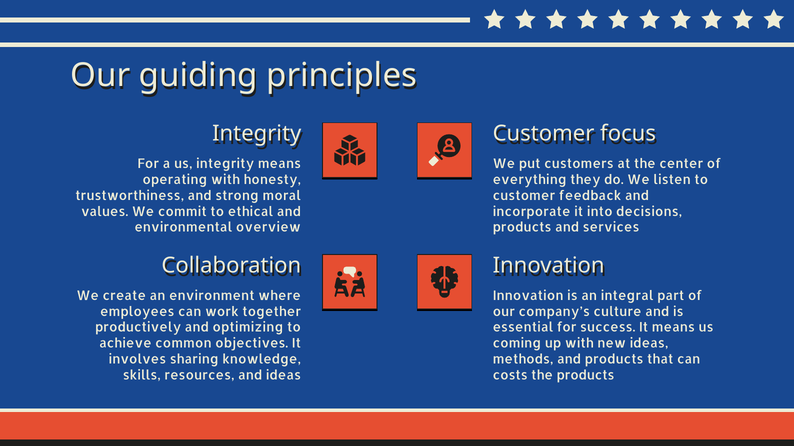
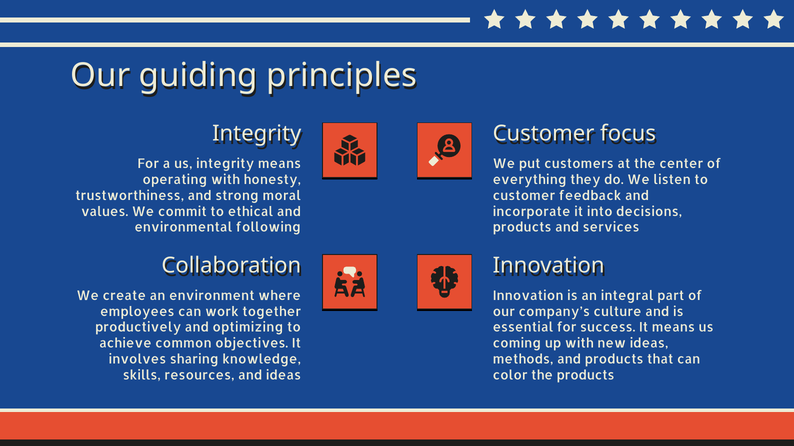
overview: overview -> following (268, 228)
costs: costs -> color (510, 376)
